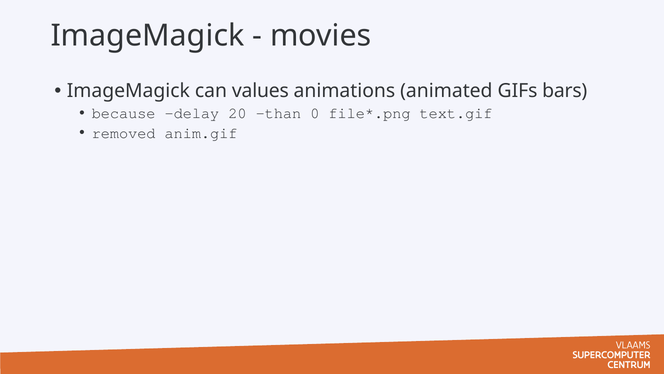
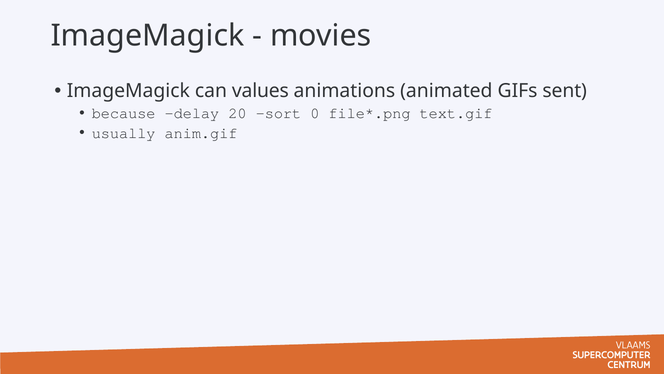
bars: bars -> sent (565, 91)
than: than -> sort (278, 113)
removed: removed -> usually (124, 133)
